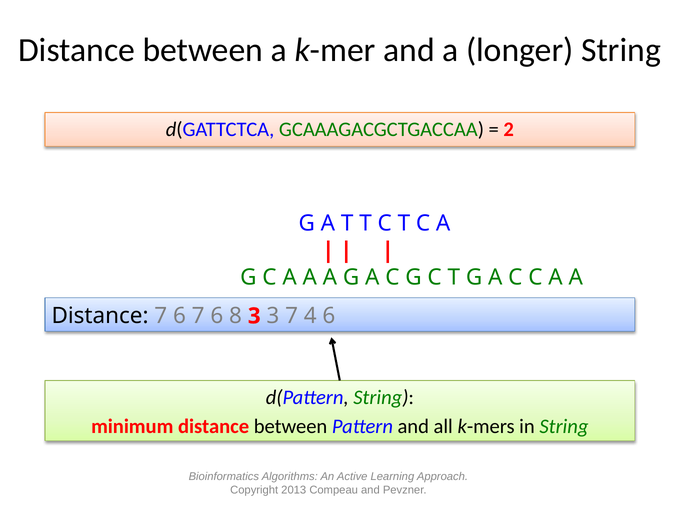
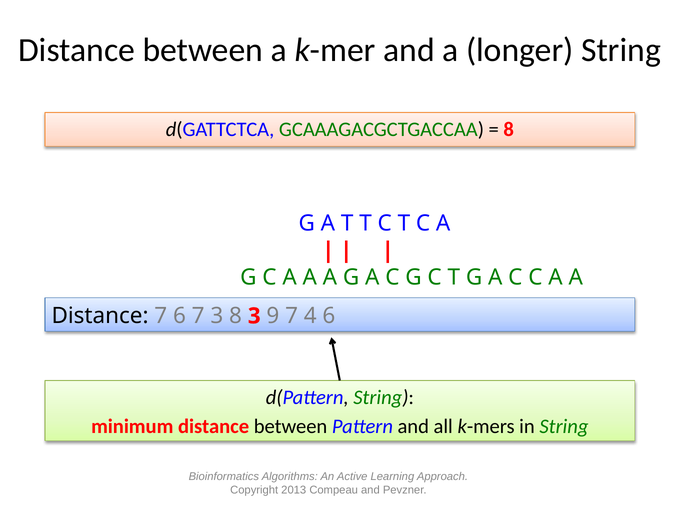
2: 2 -> 8 (509, 129)
6 7 6: 6 -> 3 (217, 316)
3 3: 3 -> 9 (273, 316)
